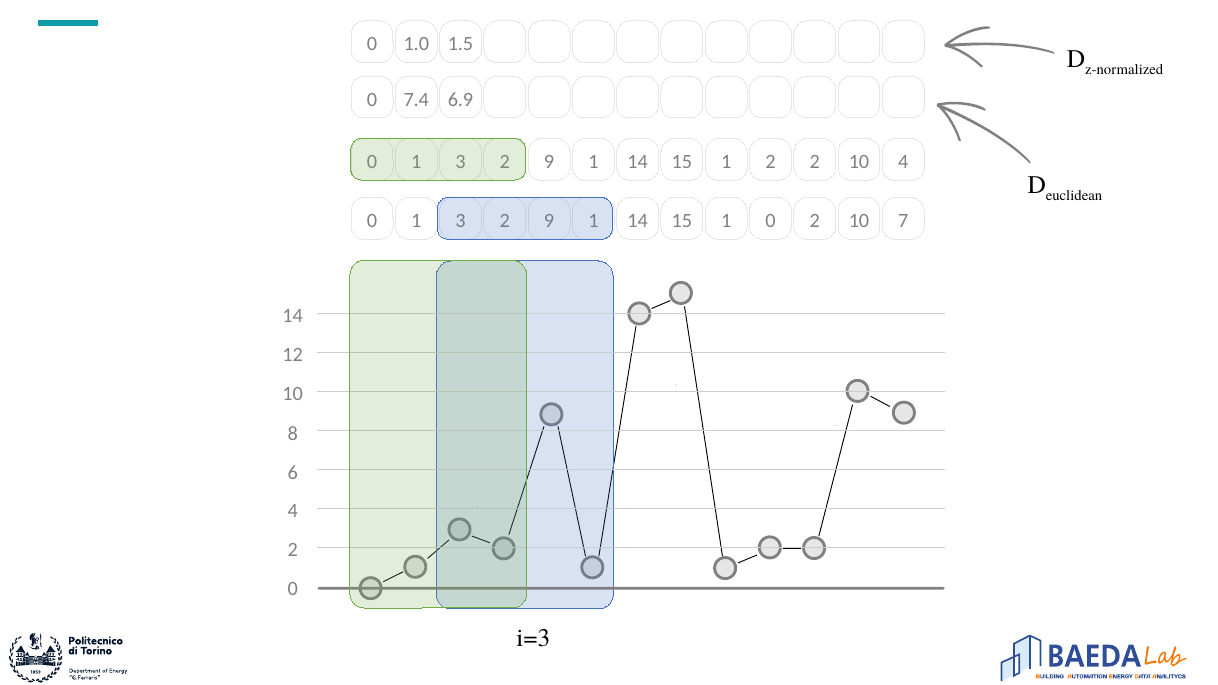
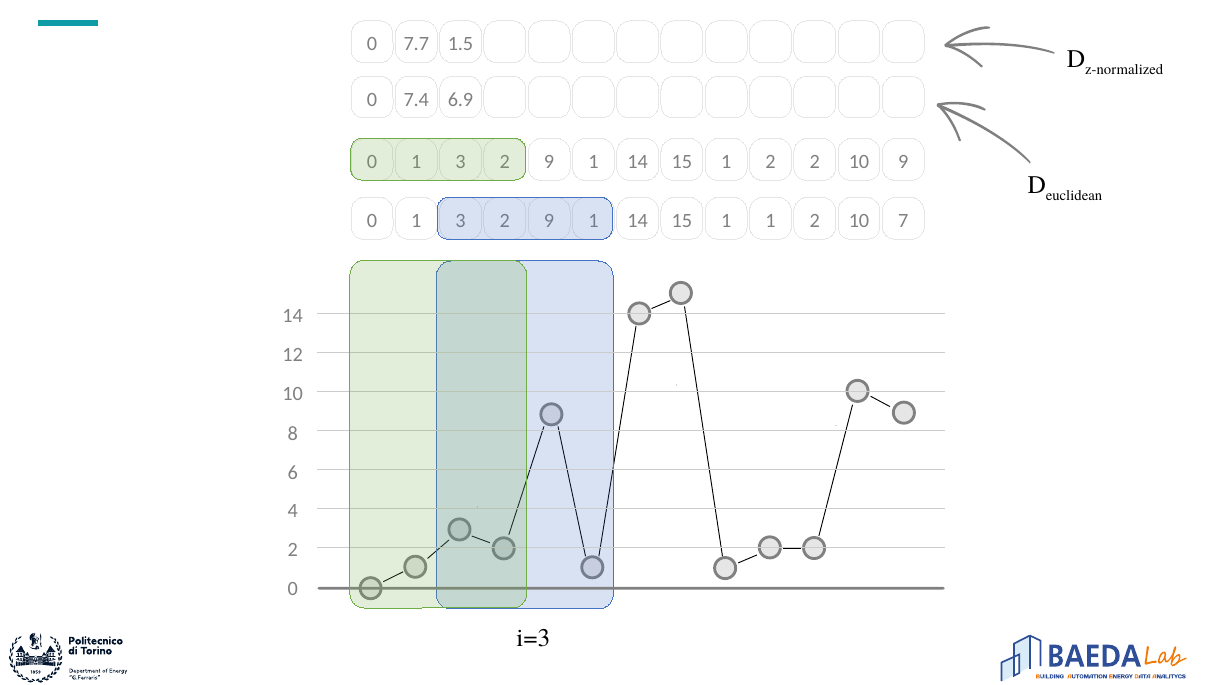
1.0: 1.0 -> 7.7 (416, 44)
10 4: 4 -> 9 (903, 162)
1 0: 0 -> 1 (770, 221)
